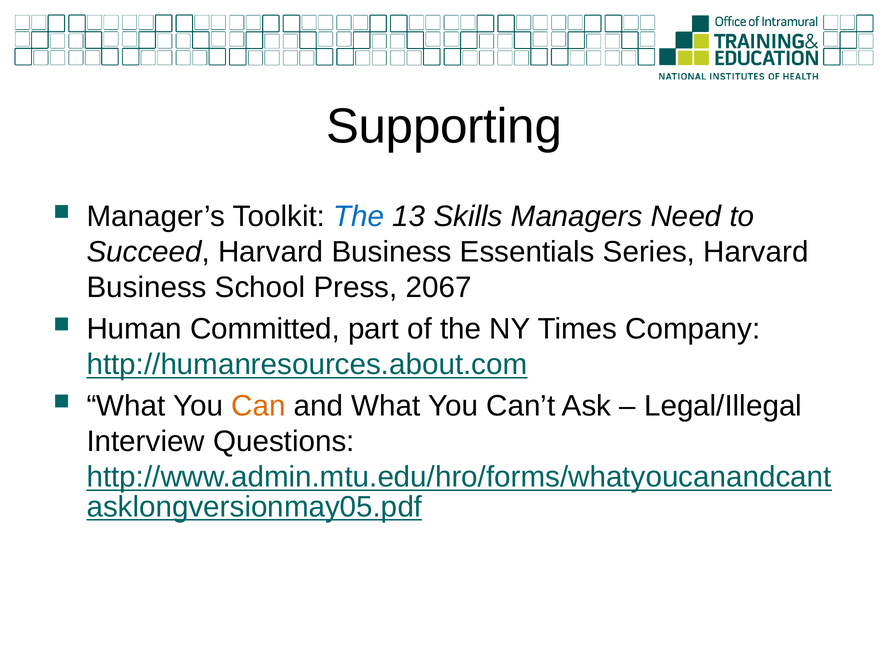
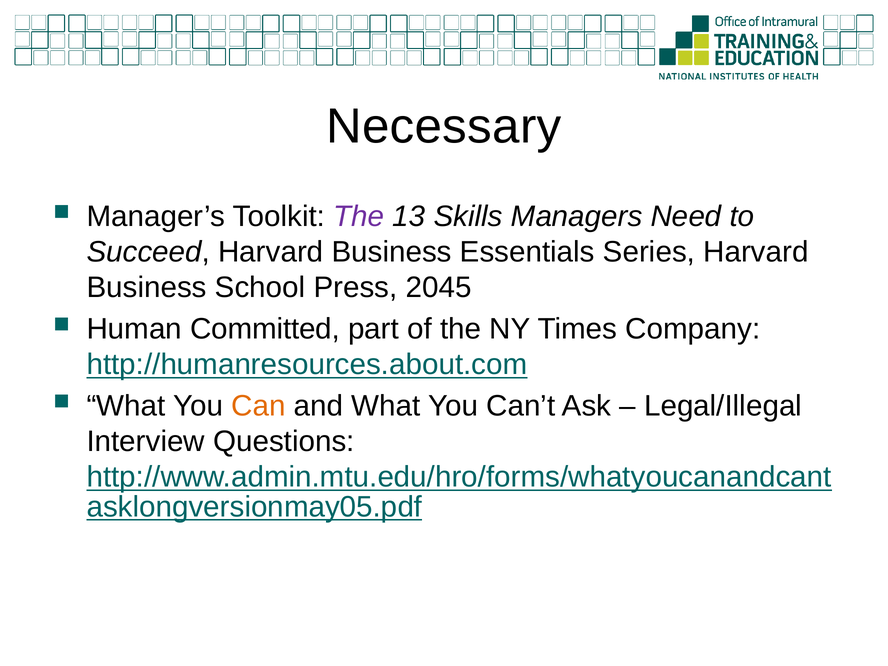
Supporting: Supporting -> Necessary (444, 126)
The colour: blue -> purple (359, 217)
2067: 2067 -> 2045 (439, 288)
